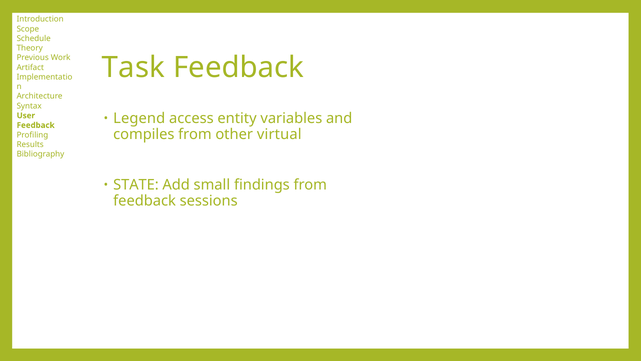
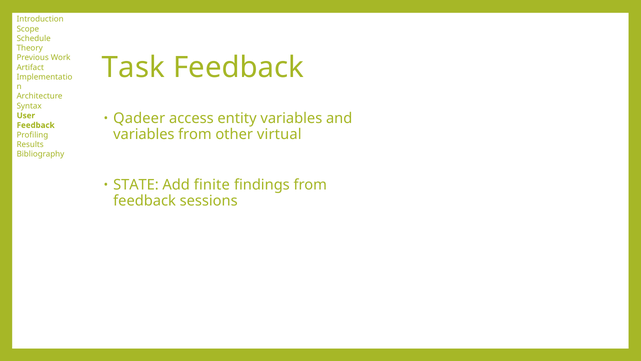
Legend: Legend -> Qadeer (139, 118)
compiles: compiles -> variables (144, 134)
small: small -> finite (212, 185)
